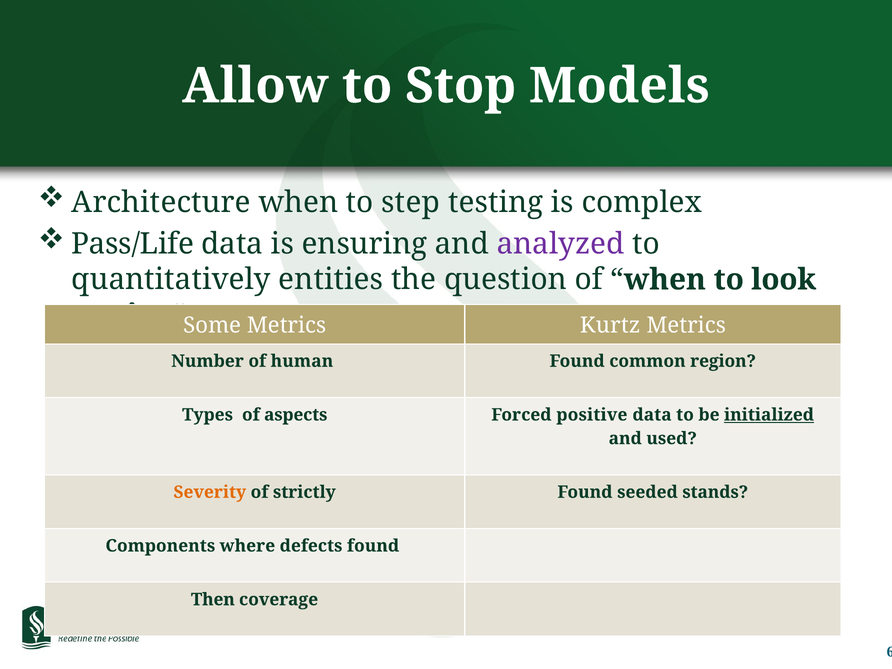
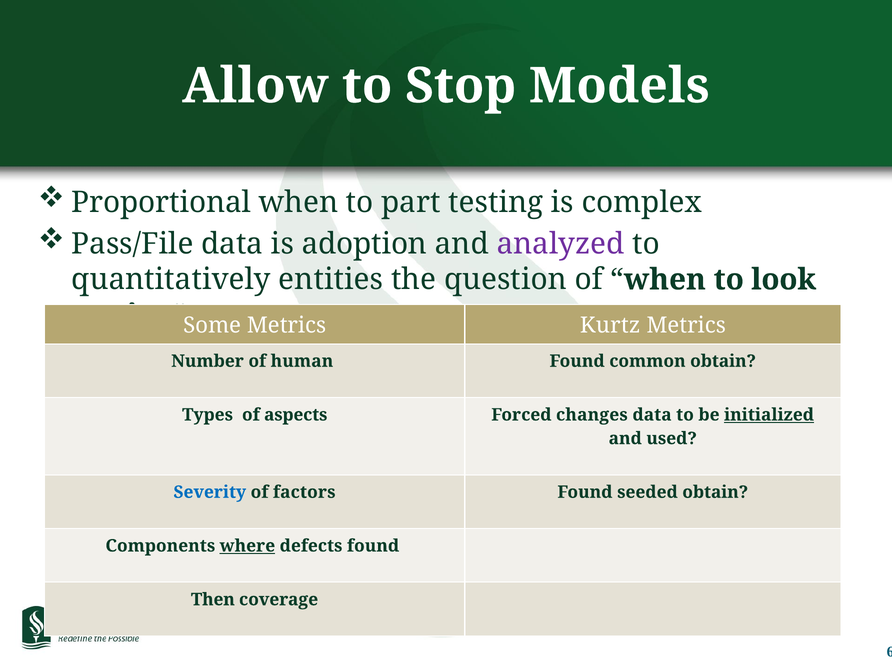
Architecture: Architecture -> Proportional (161, 202)
step: step -> part (411, 202)
Pass/Life: Pass/Life -> Pass/File (132, 244)
ensuring: ensuring -> adoption (364, 244)
common region: region -> obtain (723, 361)
positive: positive -> changes (592, 415)
Severity colour: orange -> blue (210, 492)
strictly: strictly -> factors (304, 492)
seeded stands: stands -> obtain (715, 492)
where underline: none -> present (247, 546)
